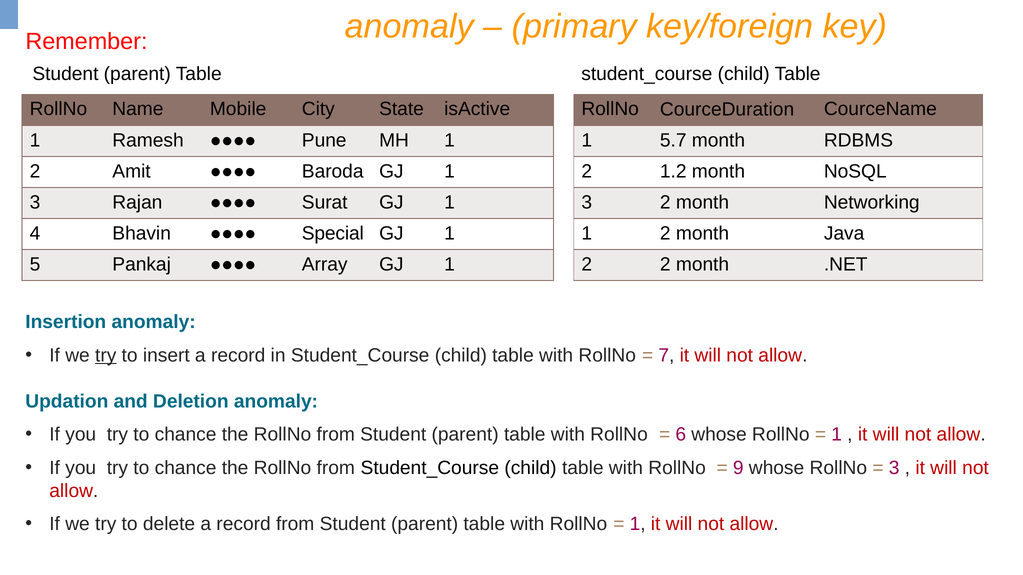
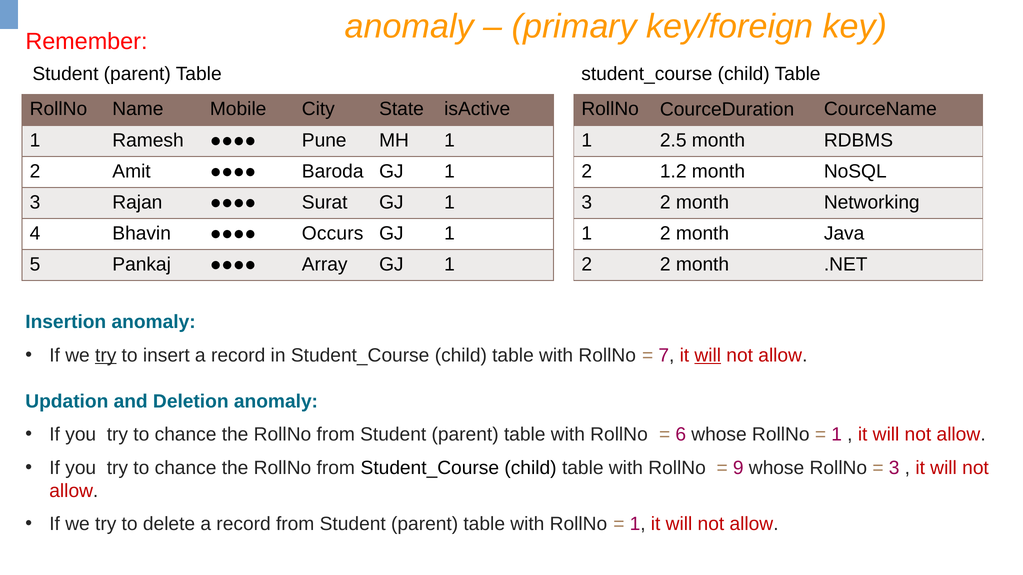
5.7: 5.7 -> 2.5 (673, 140)
Special: Special -> Occurs (333, 234)
will underline: none -> present (708, 356)
